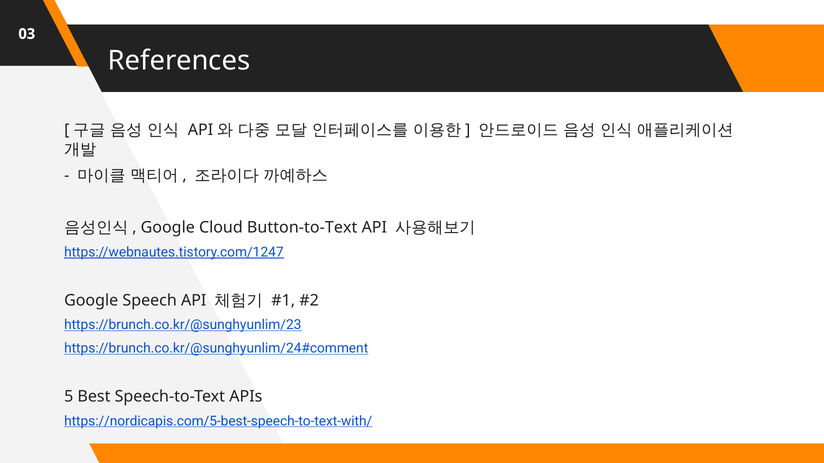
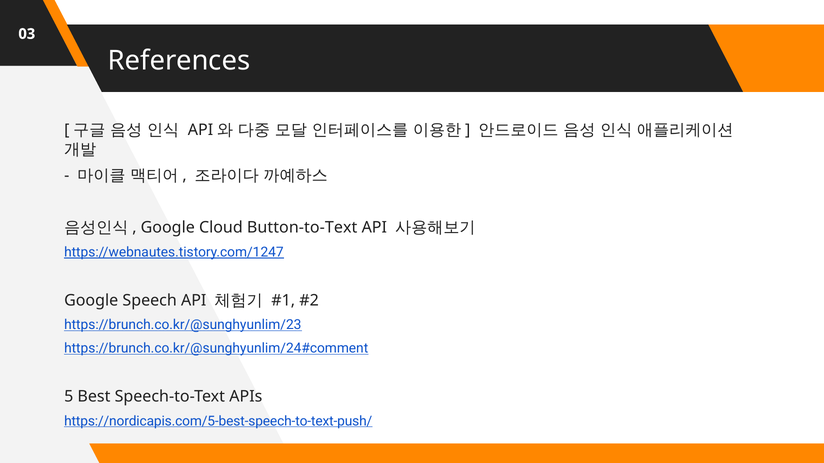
https://nordicapis.com/5-best-speech-to-text-with/: https://nordicapis.com/5-best-speech-to-text-with/ -> https://nordicapis.com/5-best-speech-to-text-push/ (218, 421)
